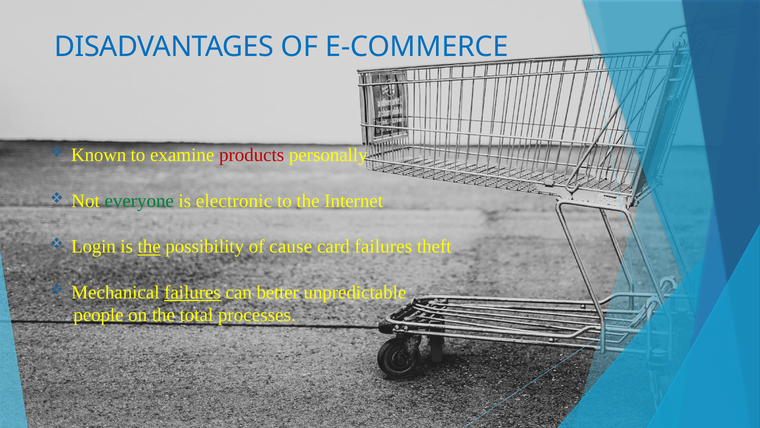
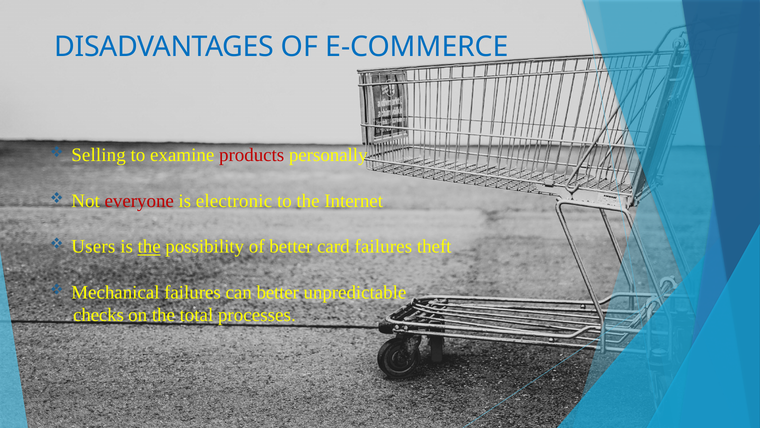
Known: Known -> Selling (99, 155)
everyone colour: green -> red (139, 201)
Login: Login -> Users (93, 246)
of cause: cause -> better (291, 246)
failures underline: present -> none (193, 292)
people: people -> checks (99, 315)
